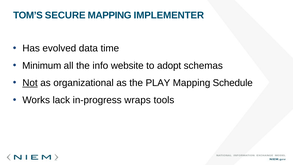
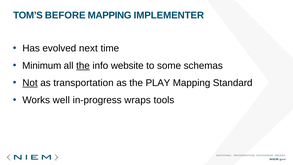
SECURE: SECURE -> BEFORE (65, 15)
data: data -> next (88, 48)
the underline: none -> present (83, 66)
adopt: adopt -> some (169, 66)
organizational: organizational -> transportation (83, 83)
Schedule: Schedule -> Standard (233, 83)
lack: lack -> well (61, 100)
